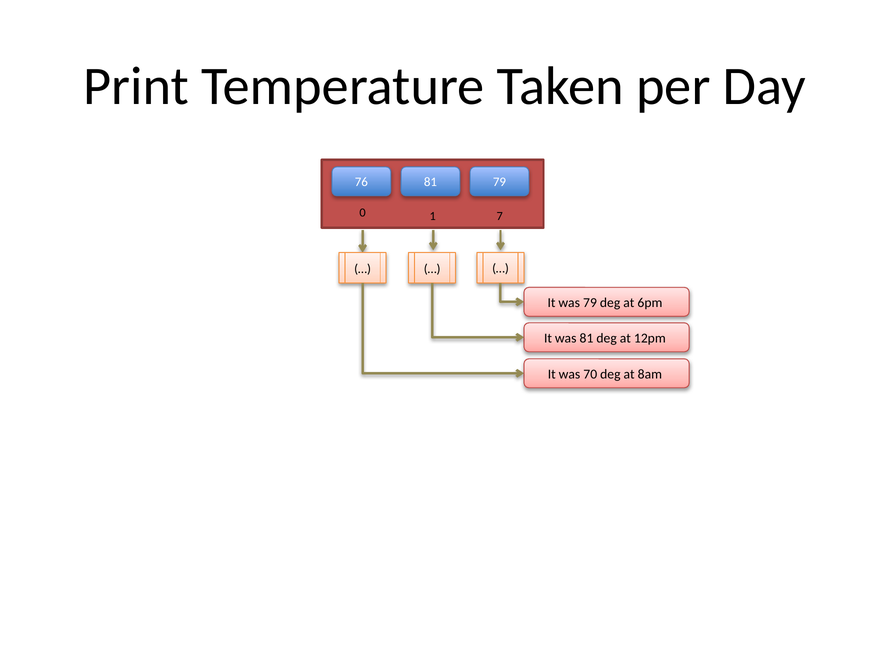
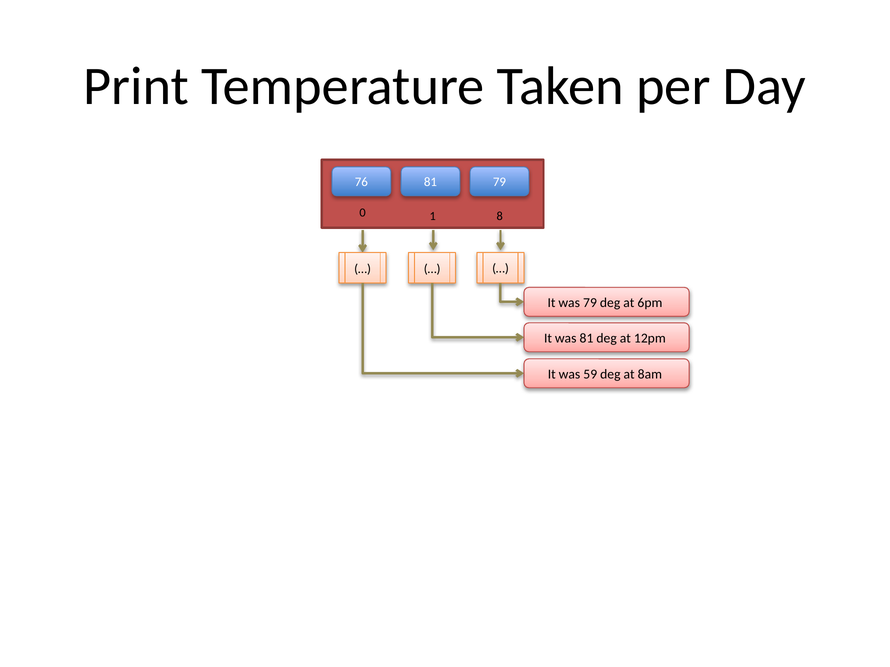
7: 7 -> 8 (500, 216)
70: 70 -> 59 (590, 374)
